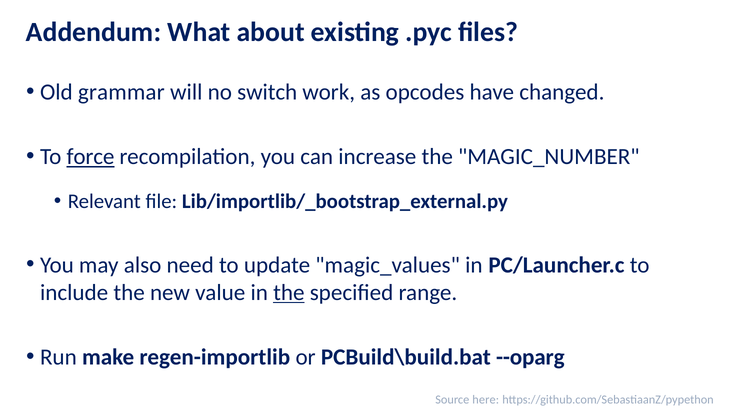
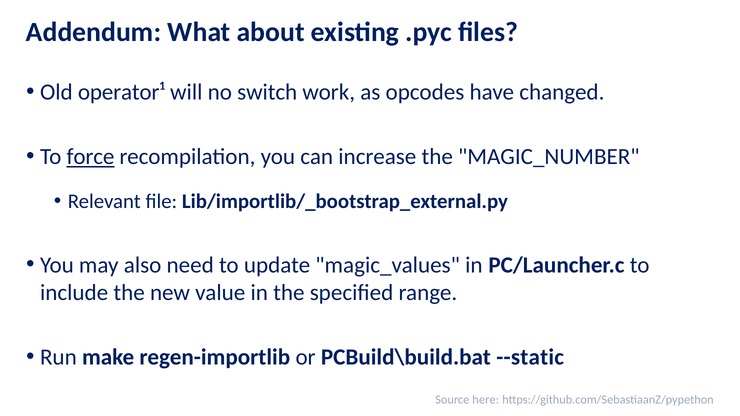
grammar: grammar -> operator¹ (121, 92)
the underline: present -> none (289, 293)
--oparg: --oparg -> --static (530, 358)
